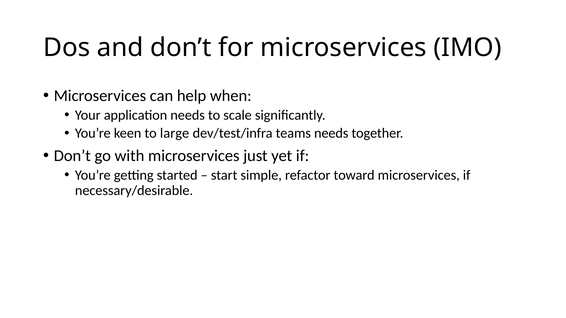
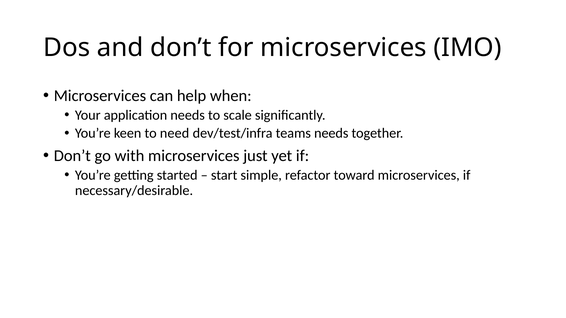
large: large -> need (175, 133)
